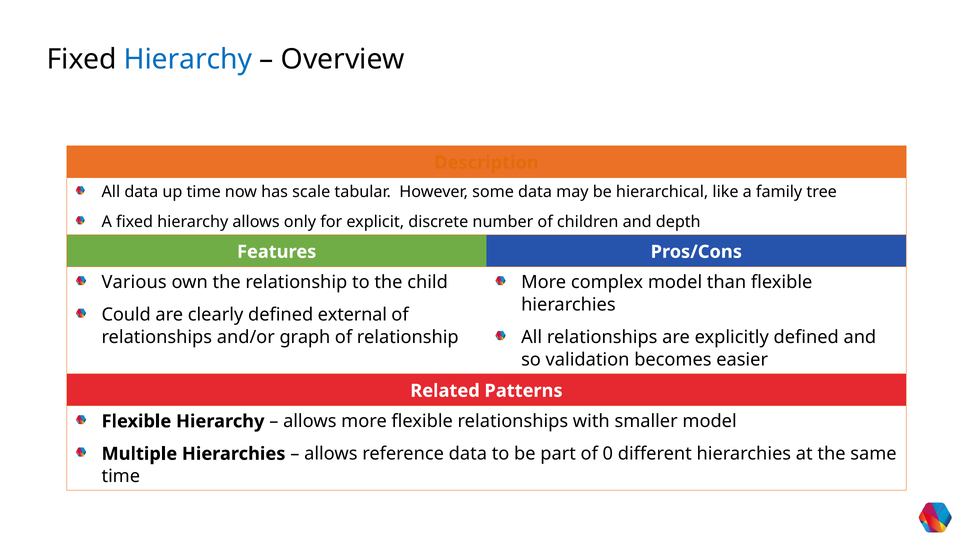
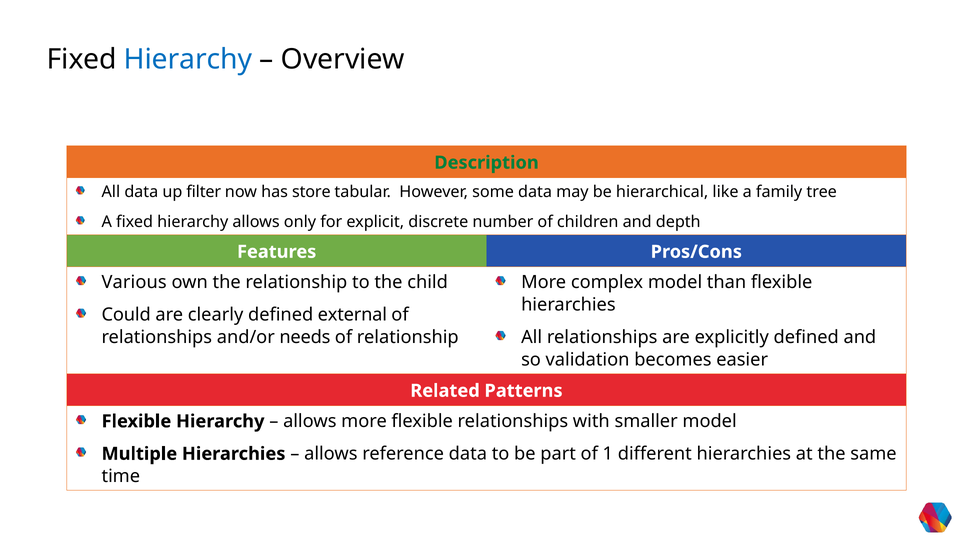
Description colour: orange -> green (486, 163)
up time: time -> filter (204, 192)
scale: scale -> store (311, 192)
graph: graph -> needs (305, 337)
0: 0 -> 1 (608, 454)
